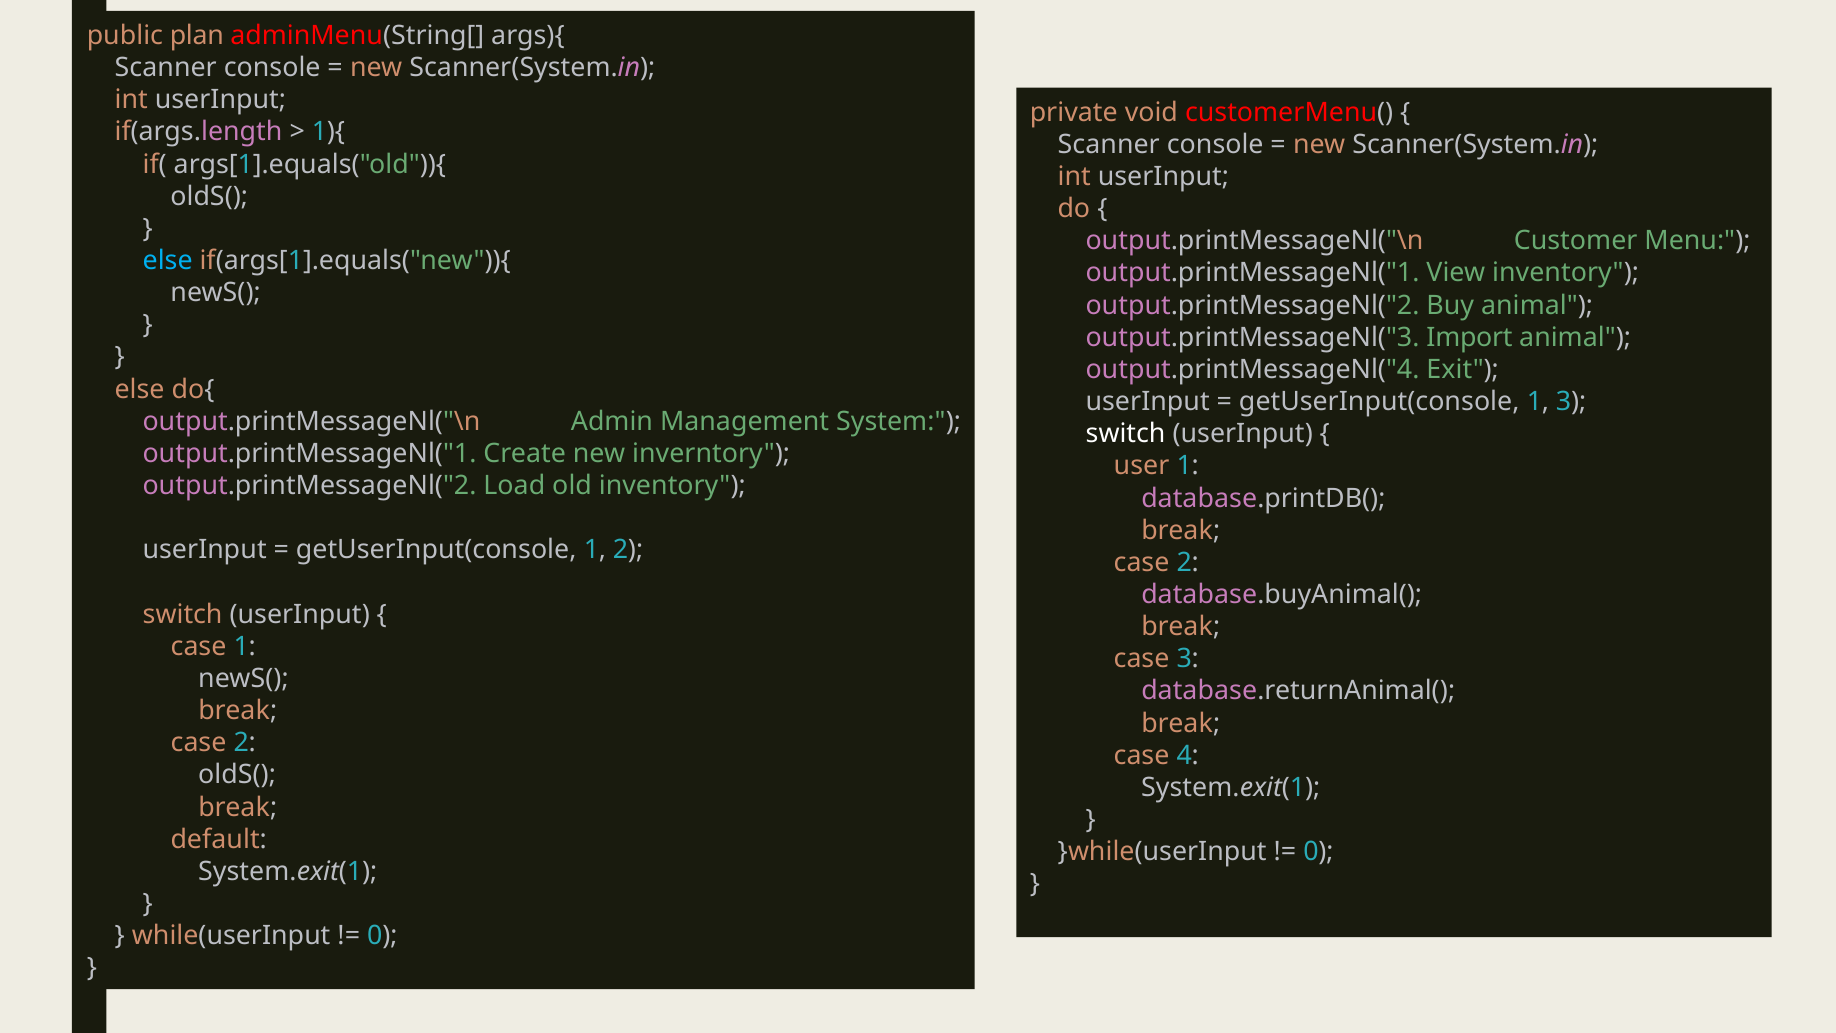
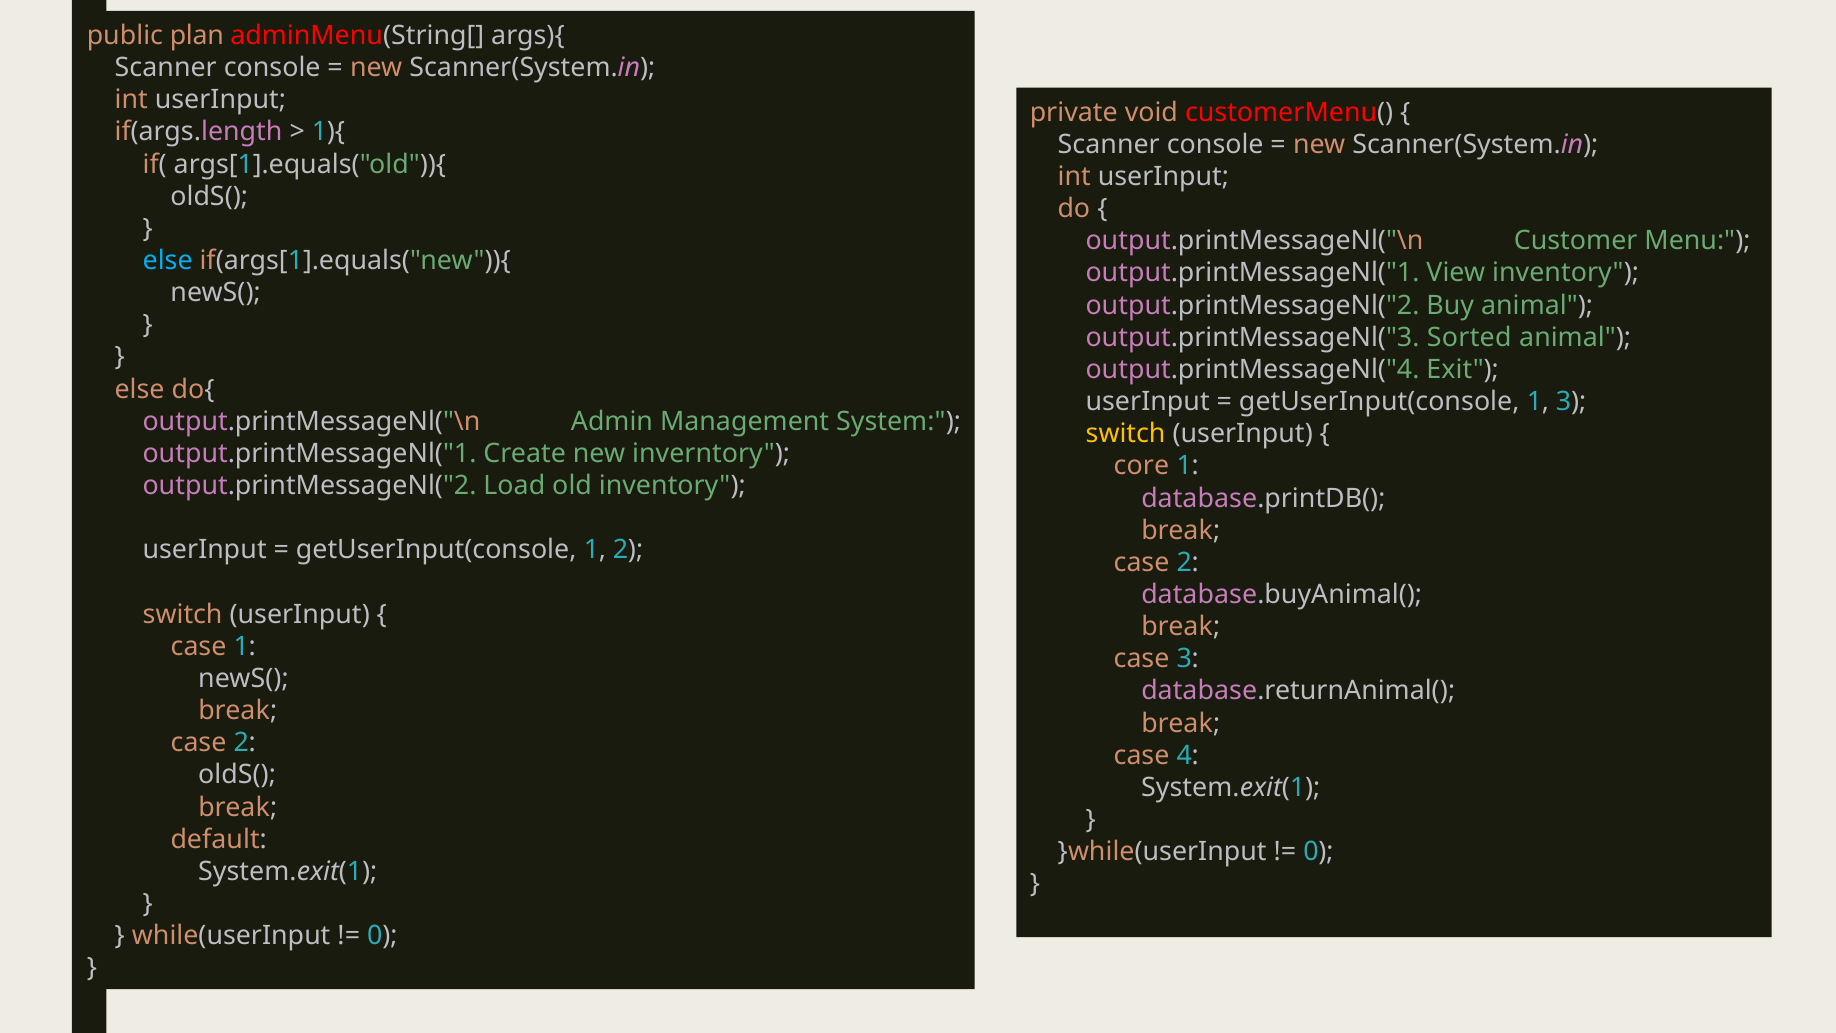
Import: Import -> Sorted (1469, 337)
switch colour: white -> yellow (1126, 434)
user: user -> core (1141, 466)
